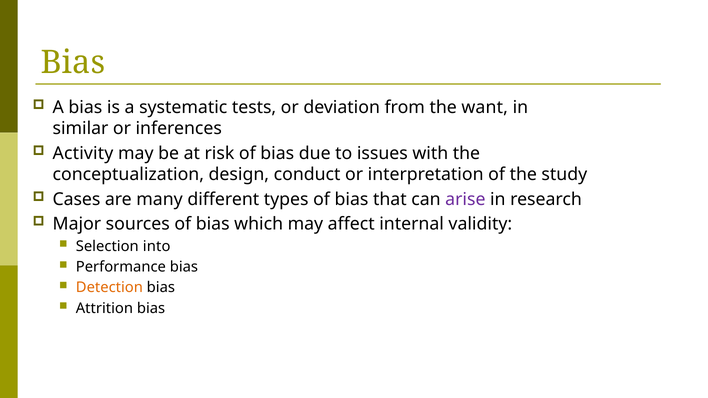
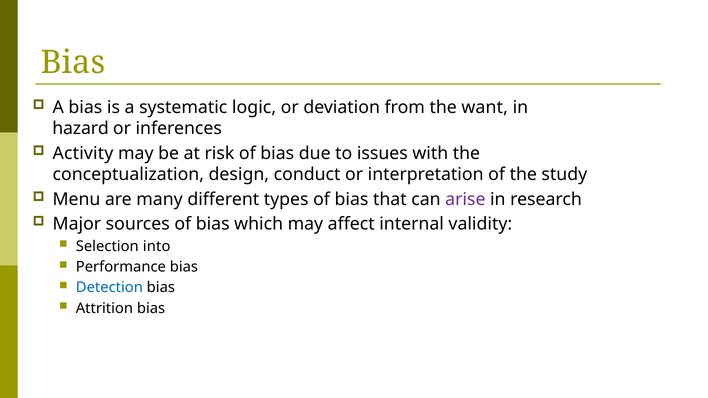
tests: tests -> logic (254, 107)
similar: similar -> hazard (81, 129)
Cases: Cases -> Menu (76, 199)
Detection colour: orange -> blue (109, 288)
